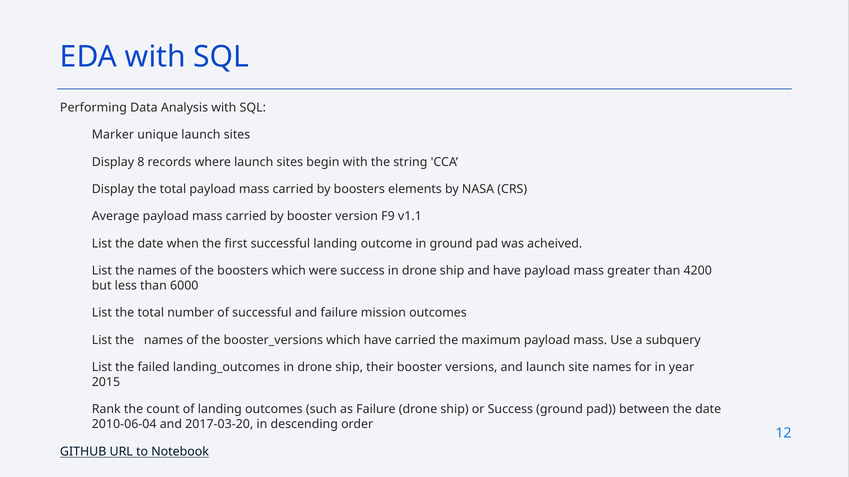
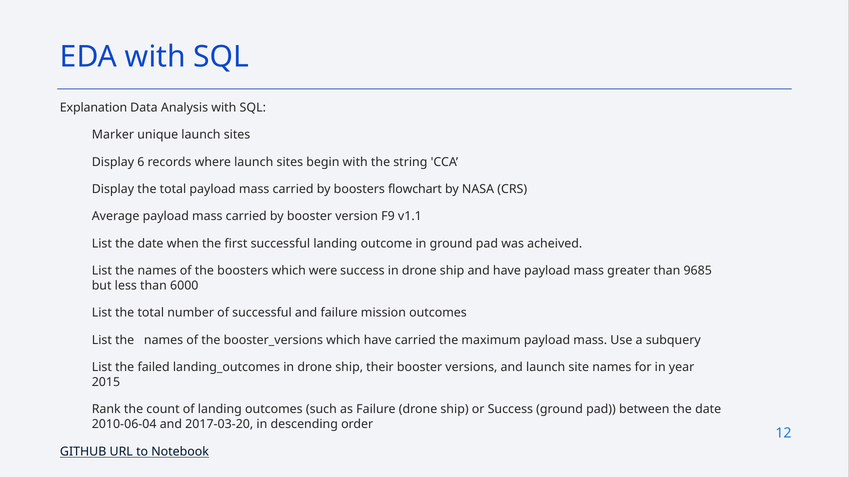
Performing: Performing -> Explanation (94, 108)
8: 8 -> 6 (141, 162)
elements: elements -> flowchart (415, 189)
4200: 4200 -> 9685 (698, 271)
